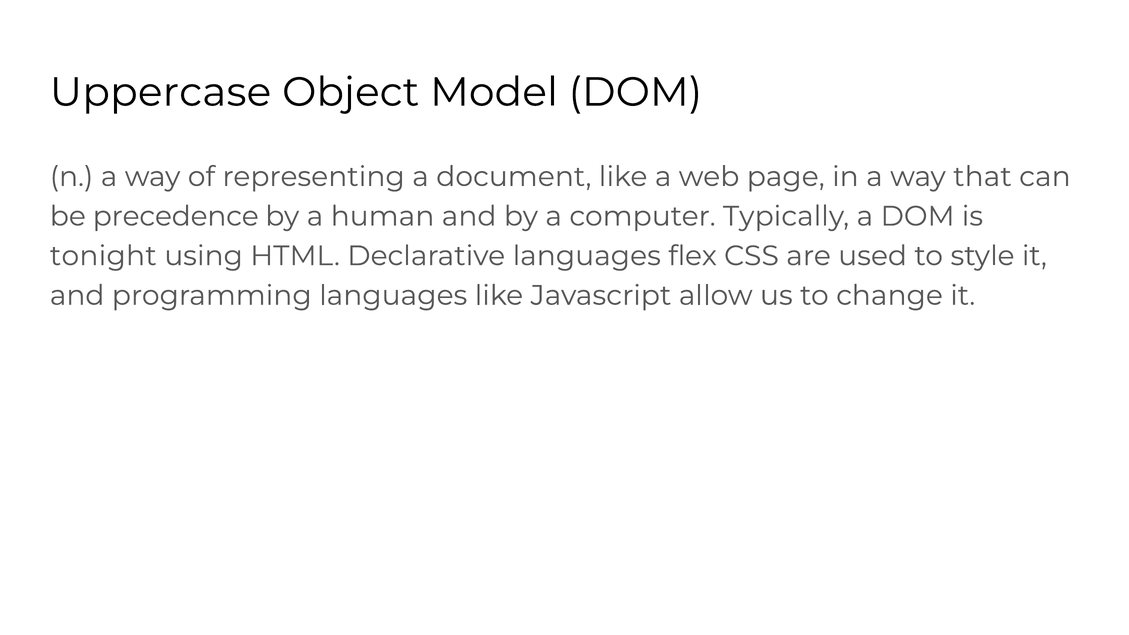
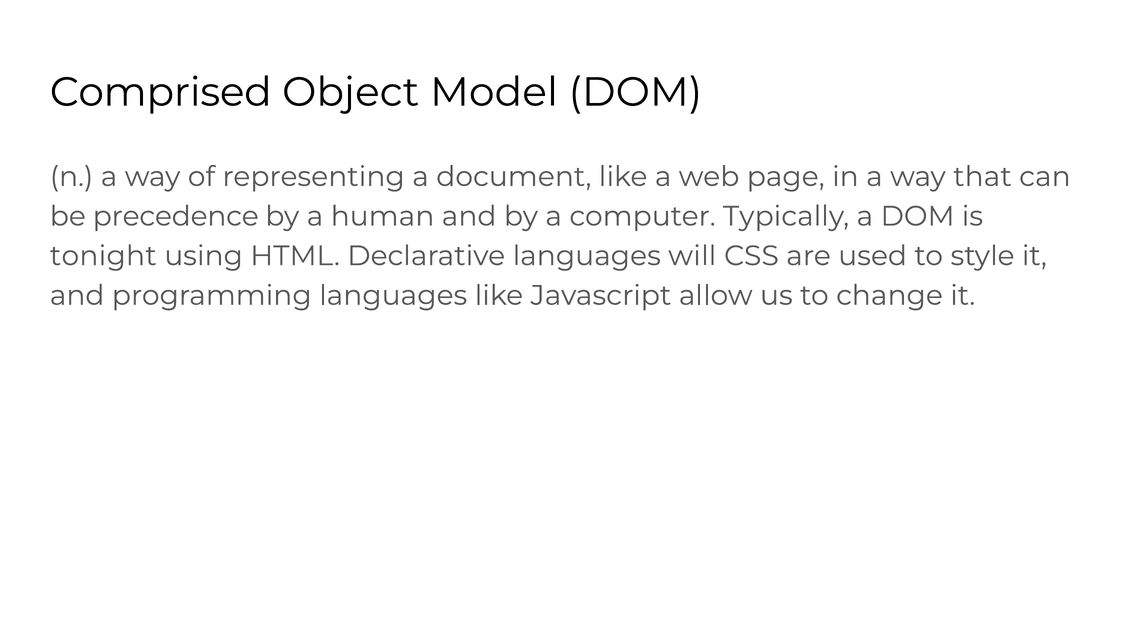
Uppercase: Uppercase -> Comprised (161, 92)
flex: flex -> will (692, 256)
